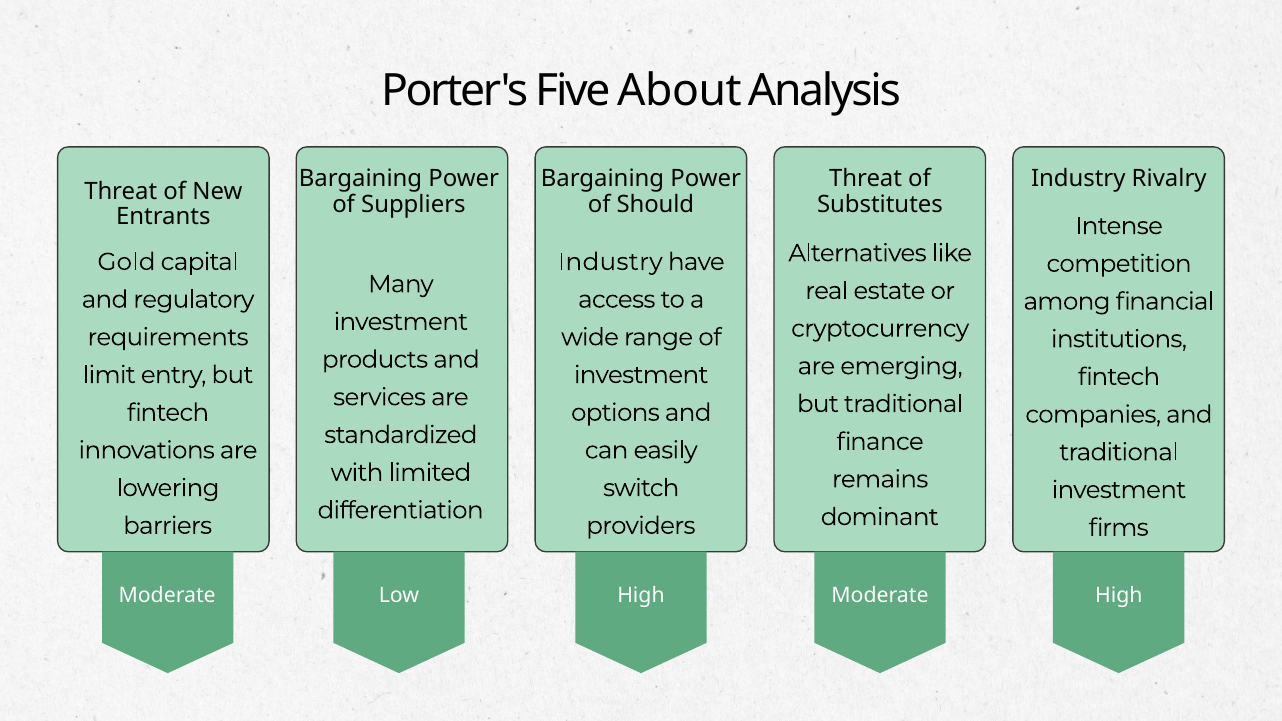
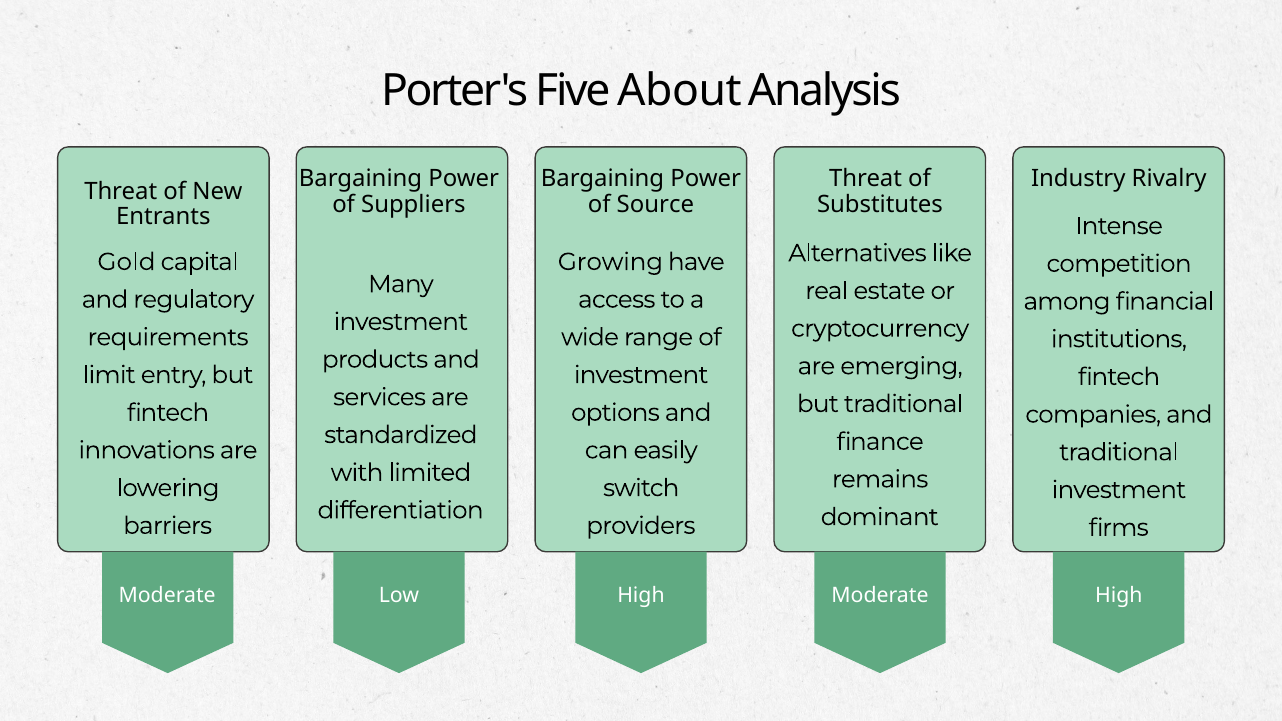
Should: Should -> Source (655, 204)
Industry: Industry -> Growing (610, 262)
